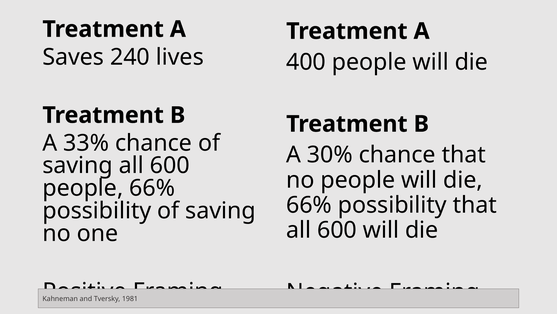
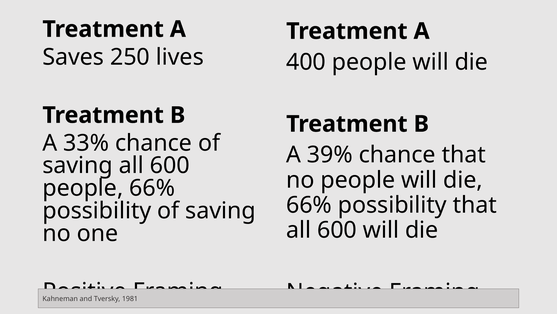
240: 240 -> 250 (130, 57)
30%: 30% -> 39% (330, 155)
